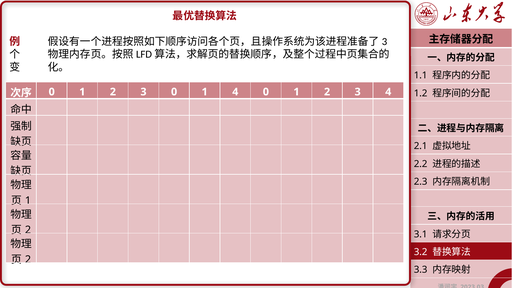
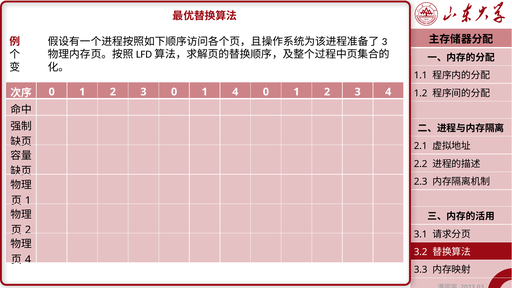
2: 2 -> 4 (28, 259)
